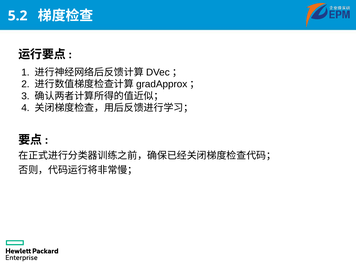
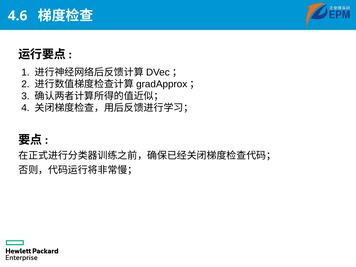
5.2: 5.2 -> 4.6 (18, 16)
